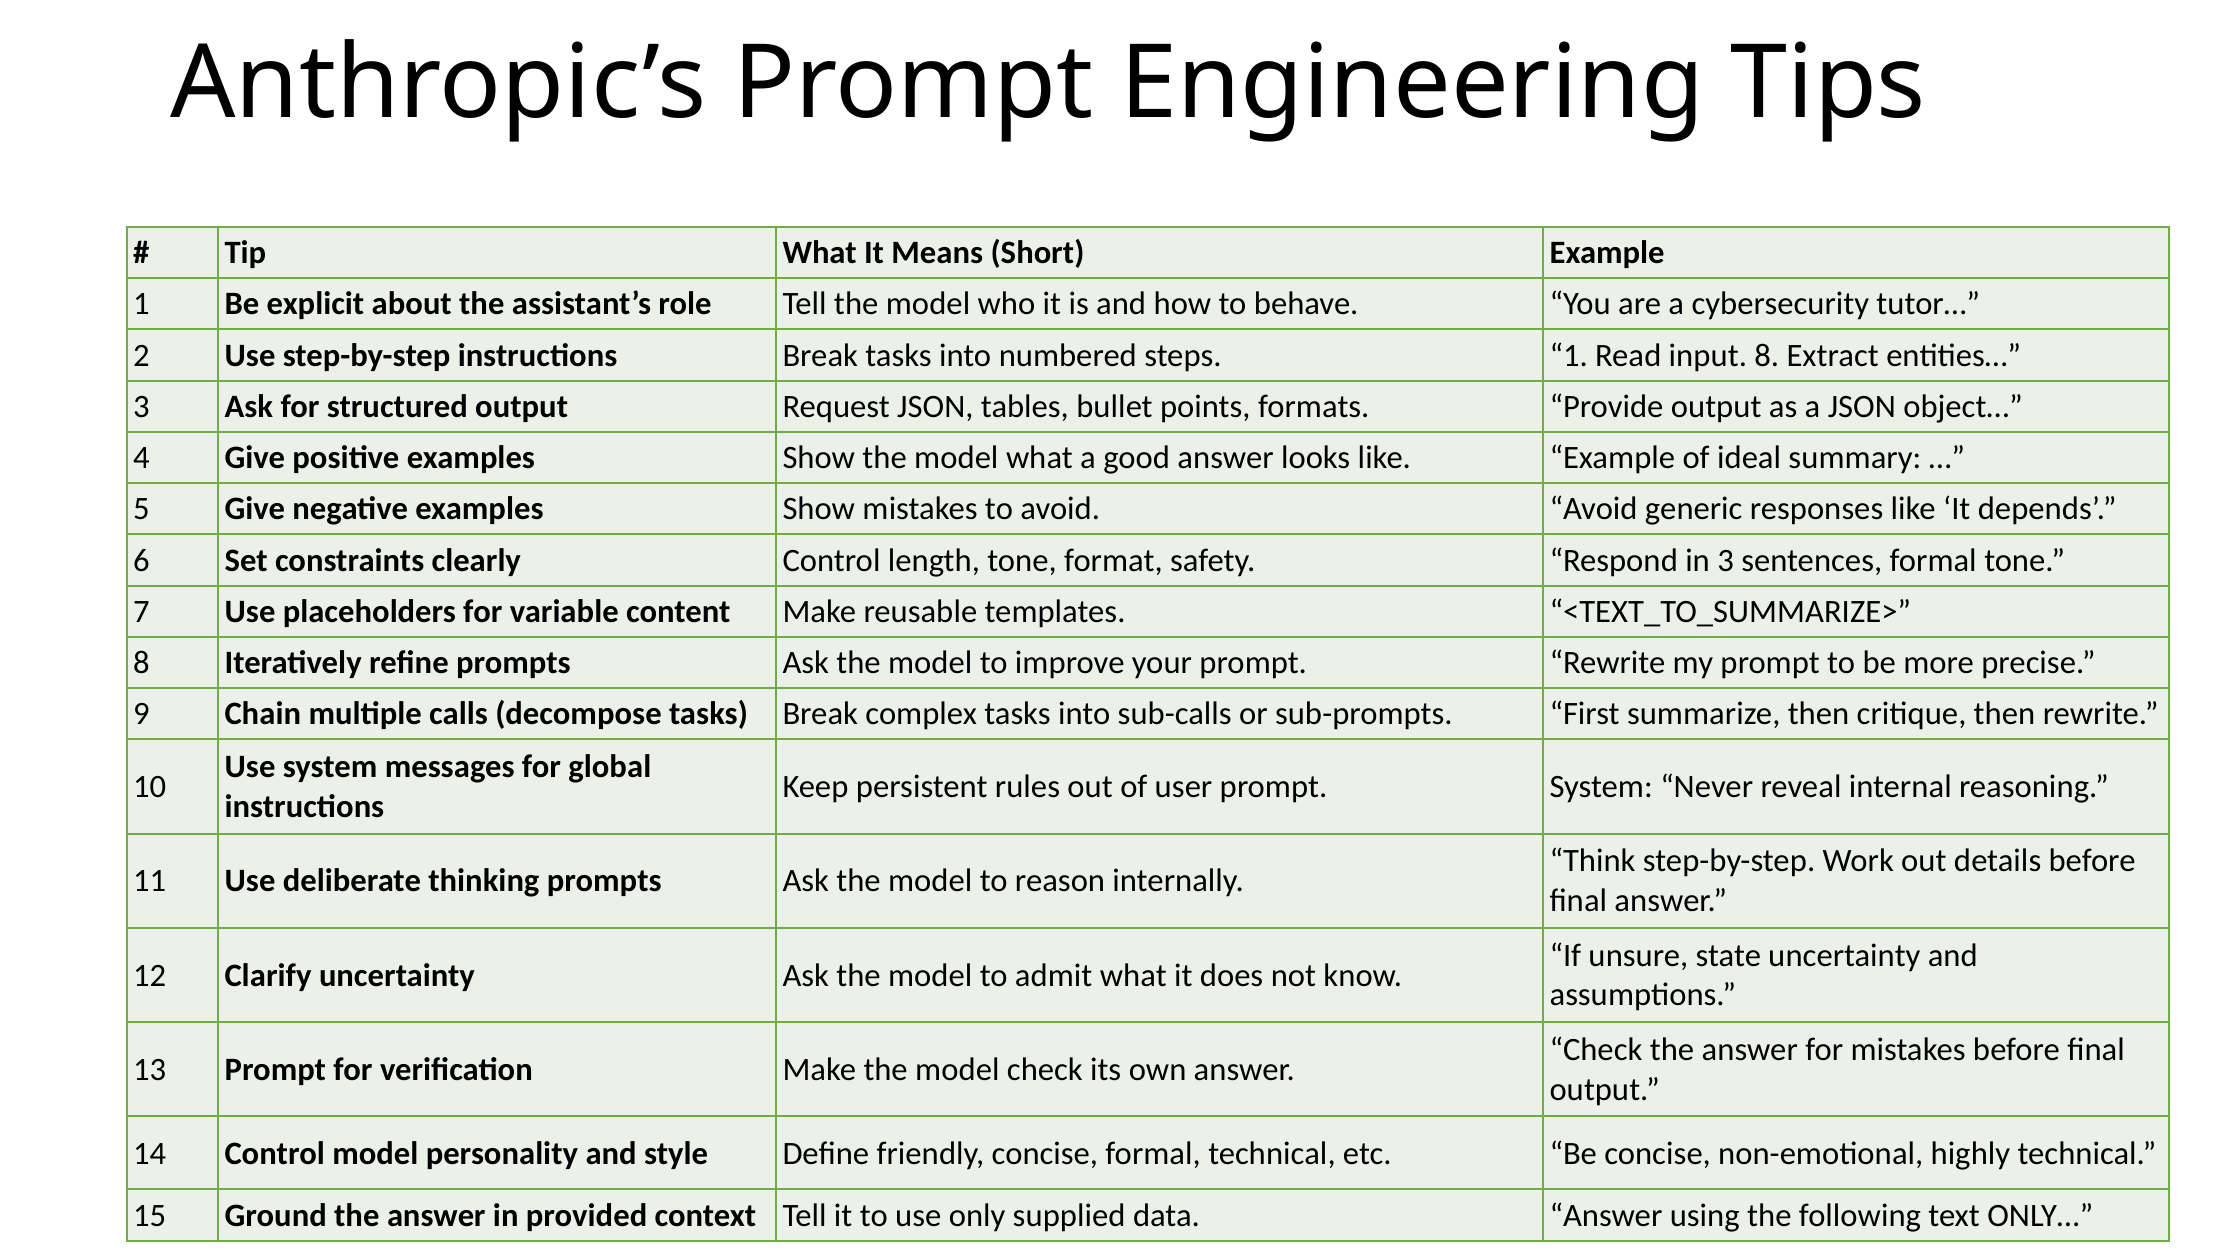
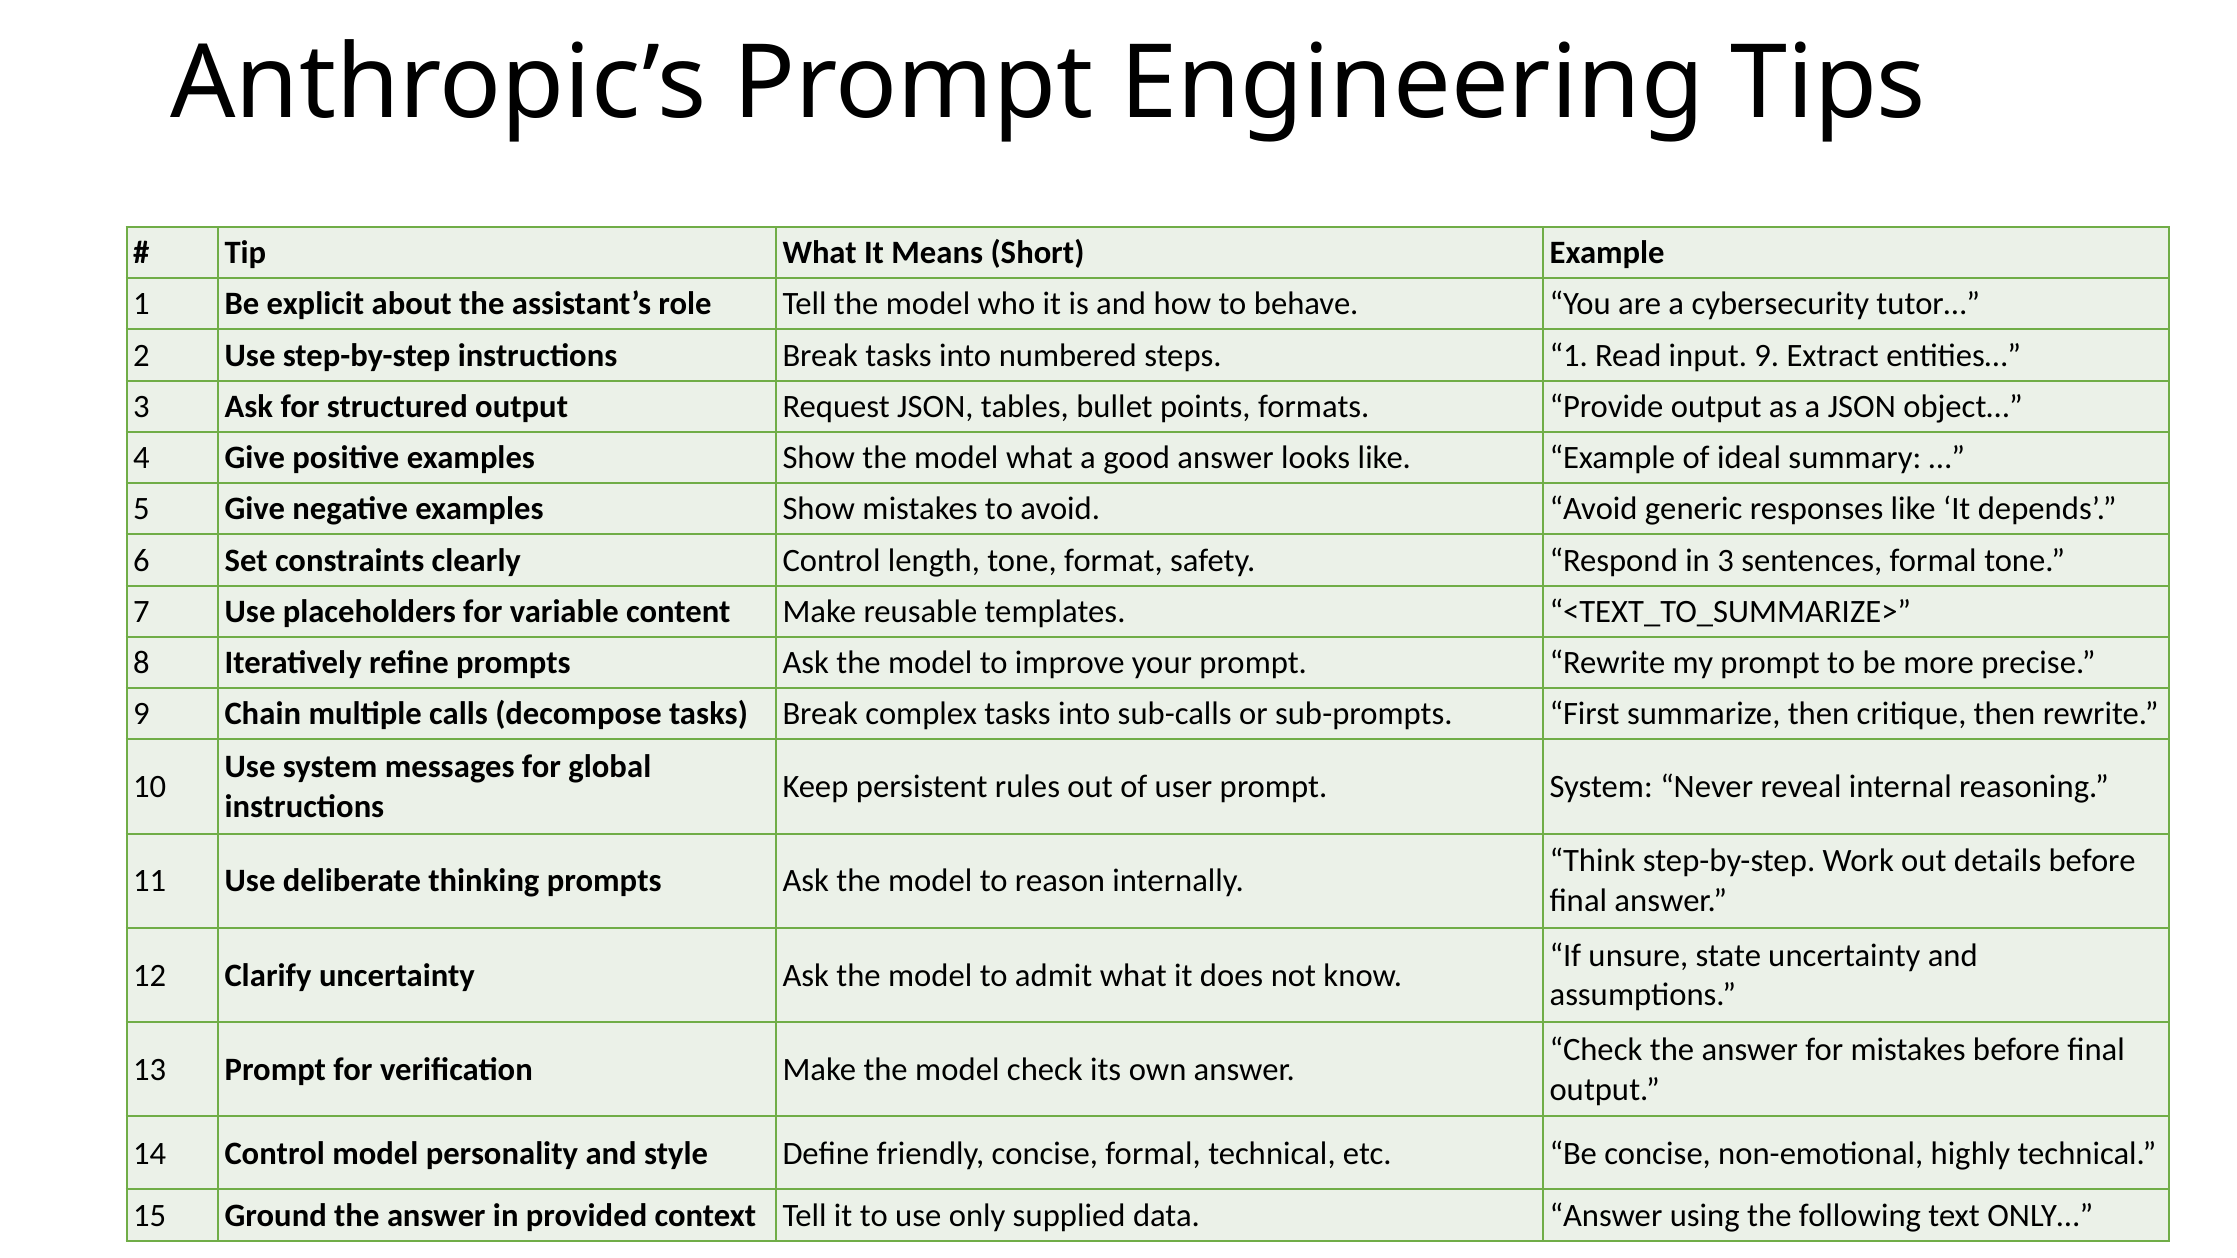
input 8: 8 -> 9 (1767, 355)
